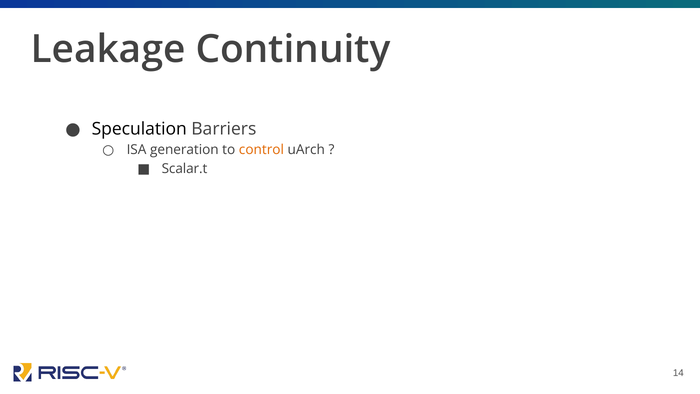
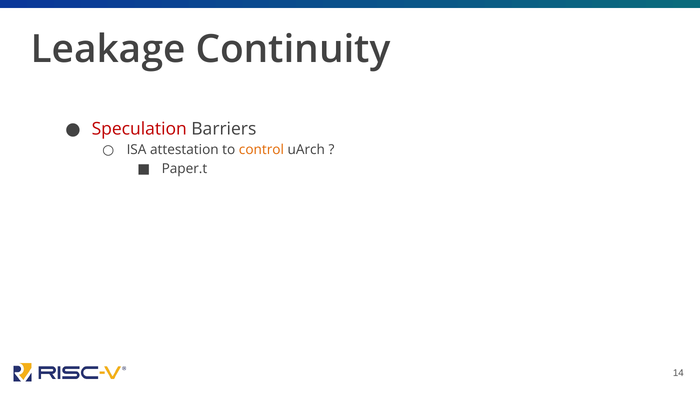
Speculation colour: black -> red (139, 129)
generation: generation -> attestation (184, 150)
Scalar.t: Scalar.t -> Paper.t (184, 169)
